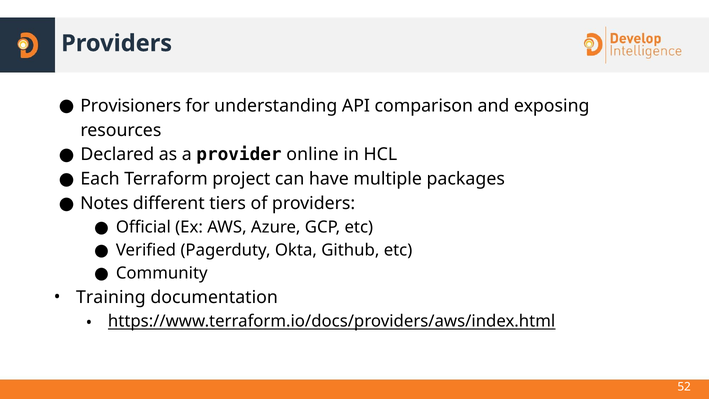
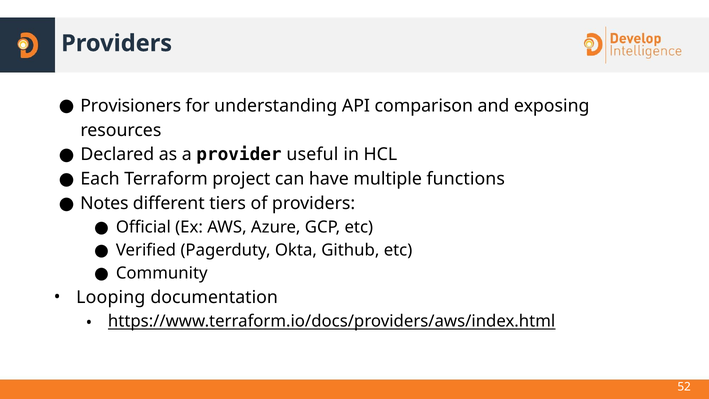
online: online -> useful (312, 155)
packages: packages -> functions (466, 179)
Training: Training -> Looping (111, 297)
